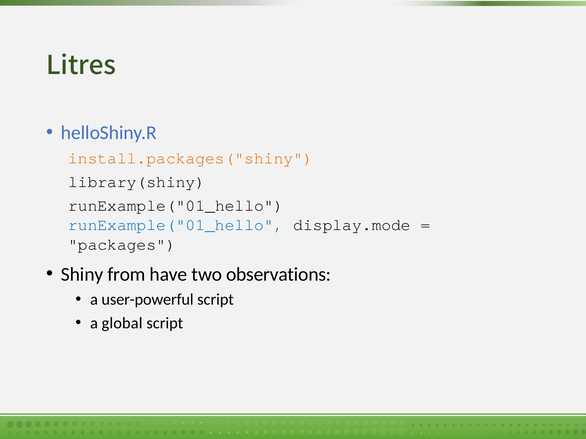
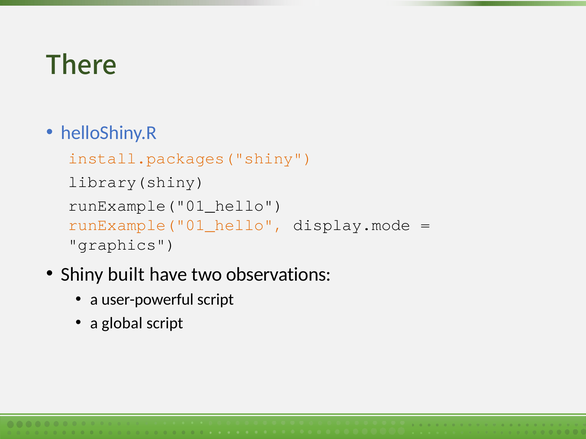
Litres: Litres -> There (81, 66)
runExample("01_hello colour: blue -> orange (176, 225)
packages: packages -> graphics (122, 245)
from: from -> built (126, 275)
